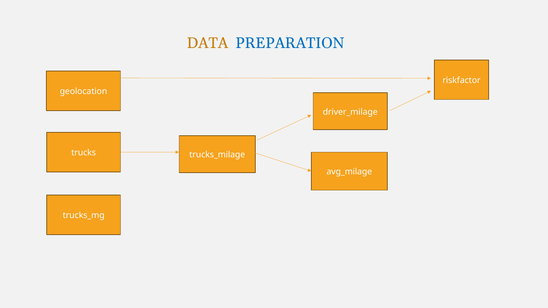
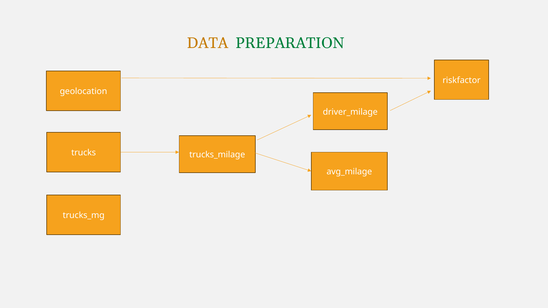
PREPARATION colour: blue -> green (290, 43)
